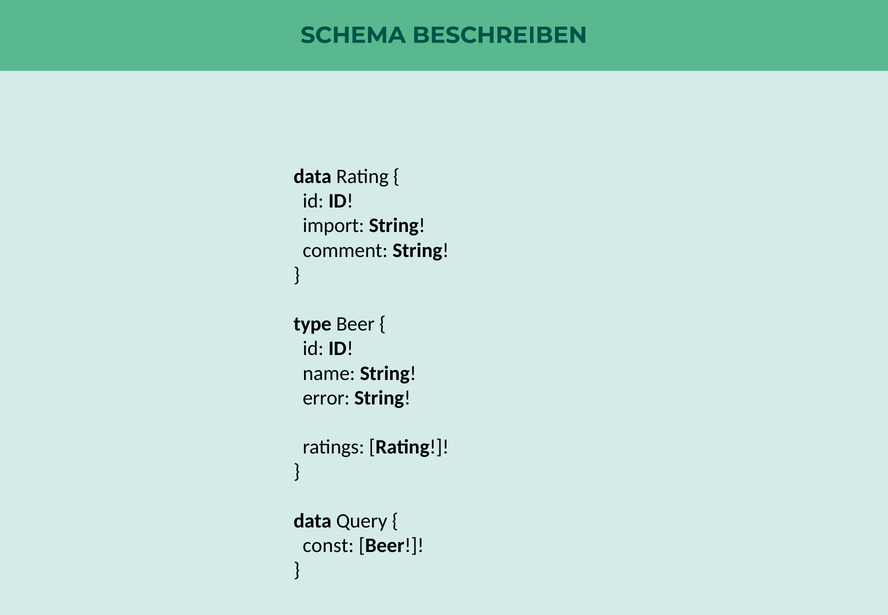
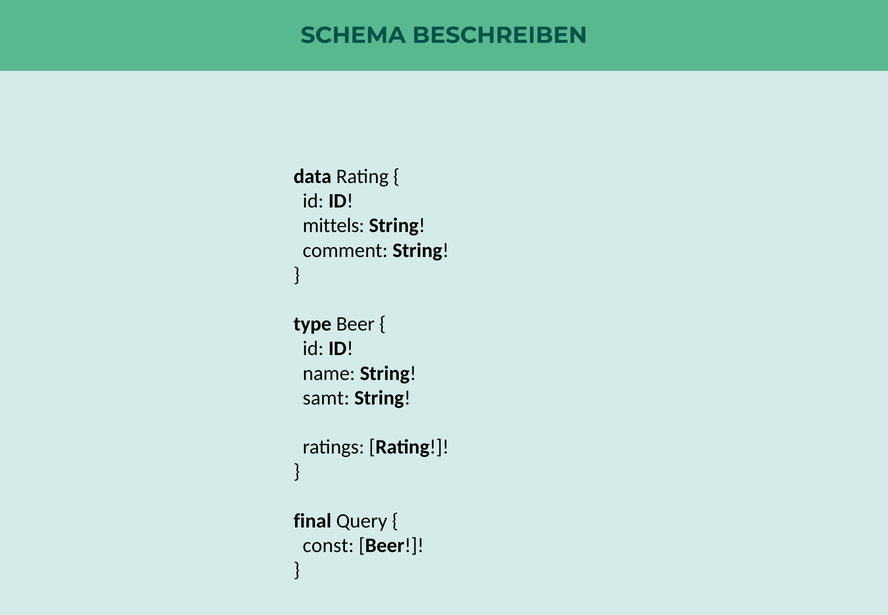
import: import -> mittels (334, 226)
error: error -> samt (326, 398)
data: data -> final (312, 521)
